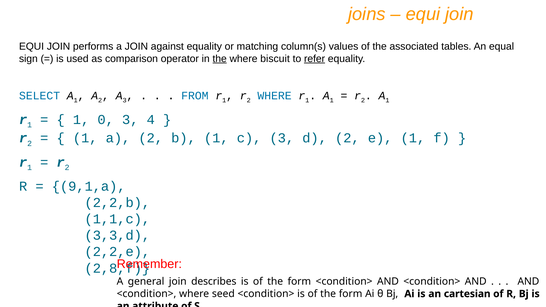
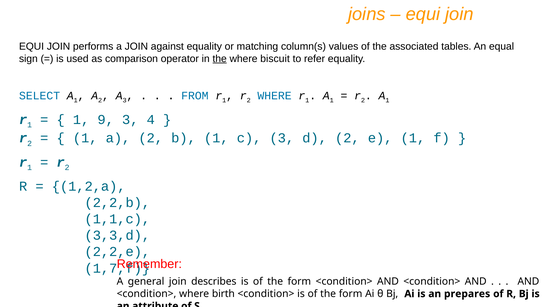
refer underline: present -> none (315, 59)
0: 0 -> 9 (106, 120)
9,1,a: 9,1,a -> 1,2,a (89, 186)
2,8,f: 2,8,f -> 1,7,f (117, 268)
seed: seed -> birth (223, 294)
cartesian: cartesian -> prepares (467, 294)
